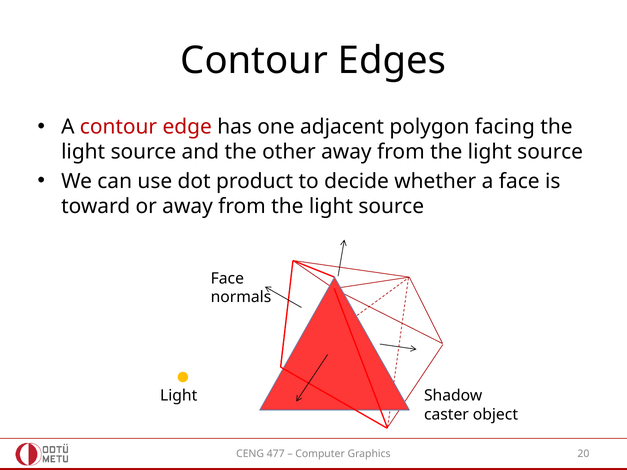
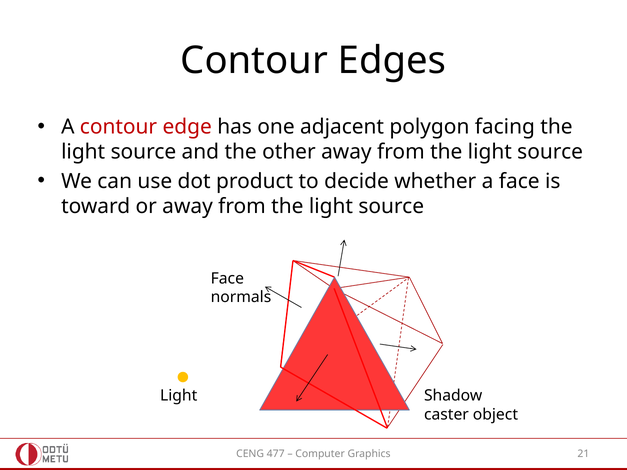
20: 20 -> 21 (583, 454)
